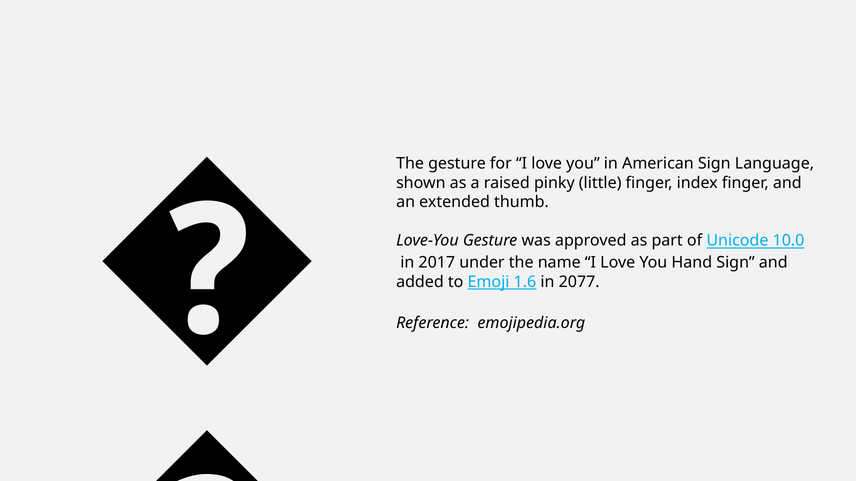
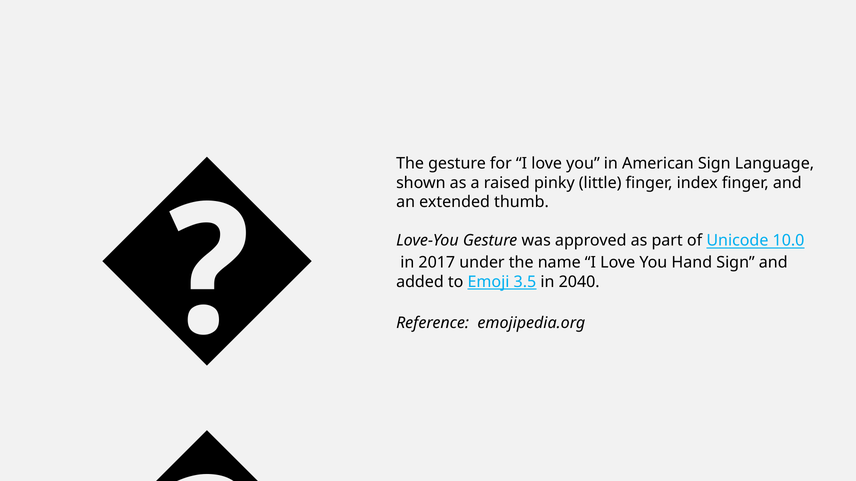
1.6: 1.6 -> 3.5 (525, 282)
2077: 2077 -> 2040 (579, 282)
